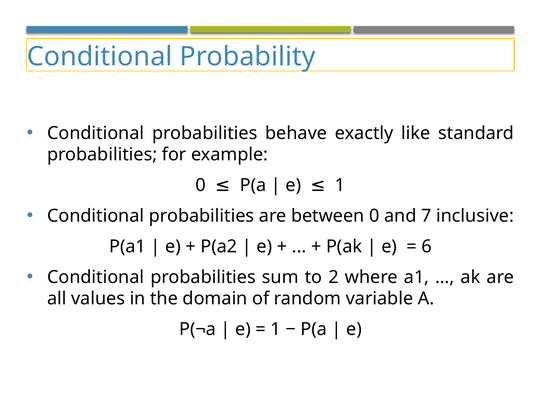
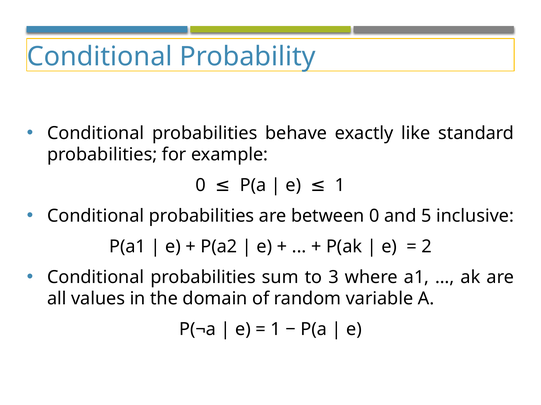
7: 7 -> 5 (426, 216)
6: 6 -> 2 (427, 247)
2: 2 -> 3 (334, 278)
